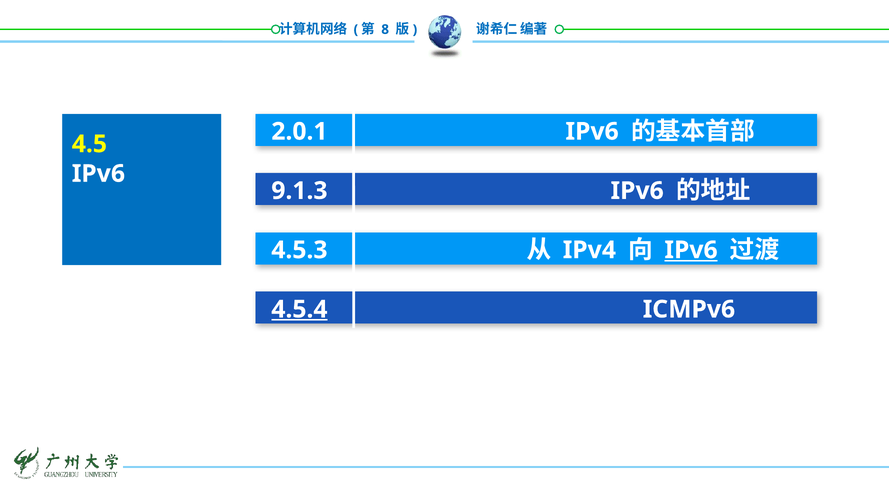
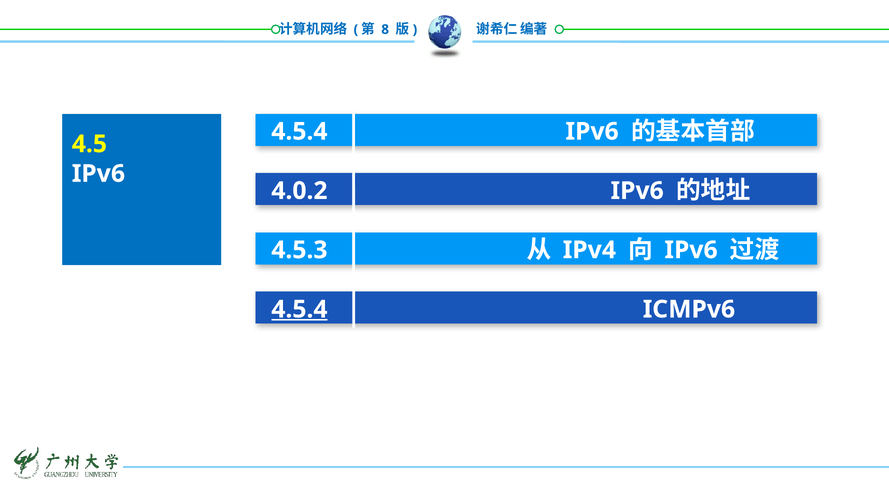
2.0.1: 2.0.1 -> 4.5.4 (299, 132)
9.1.3: 9.1.3 -> 4.0.2 (299, 191)
IPv6 underline: present -> none (691, 250)
